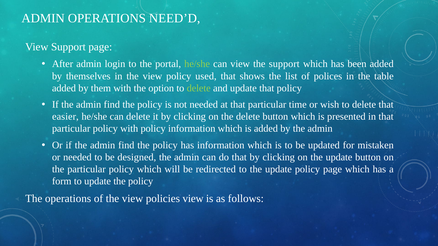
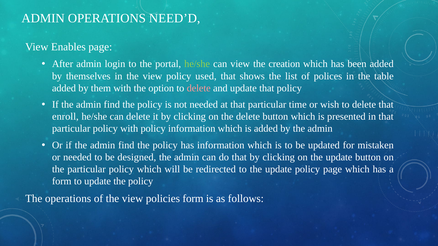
View Support: Support -> Enables (68, 47)
the support: support -> creation (284, 64)
delete colour: light green -> pink (199, 88)
easier: easier -> enroll (65, 117)
policies view: view -> form (193, 199)
